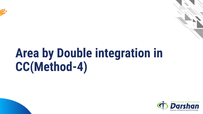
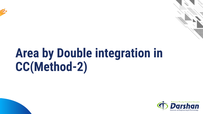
CC(Method-4: CC(Method-4 -> CC(Method-2 (51, 67)
